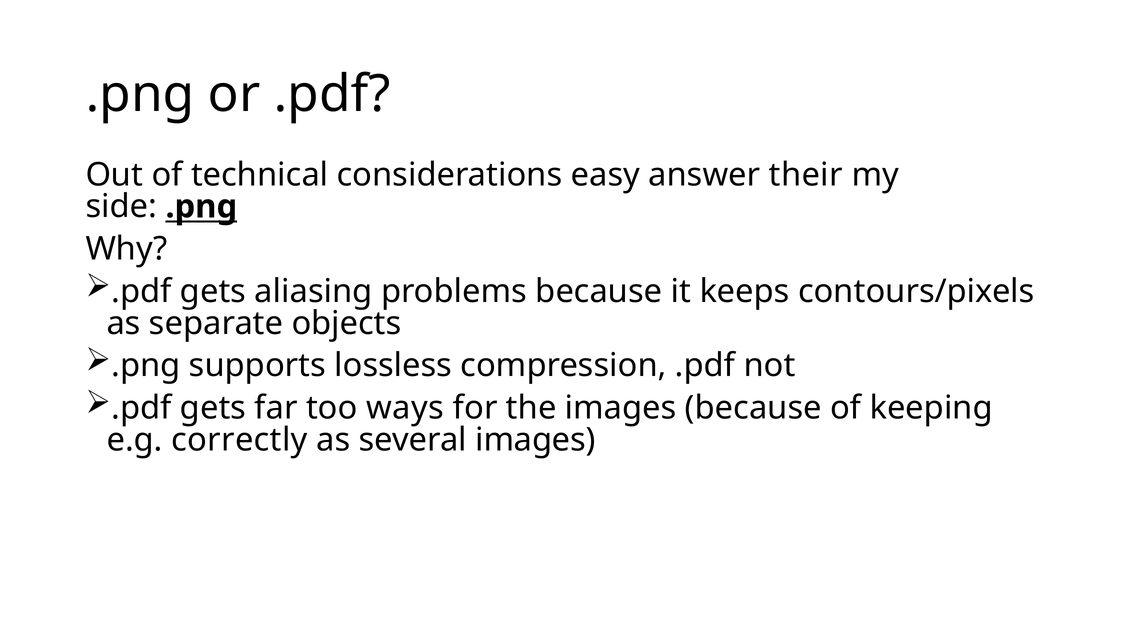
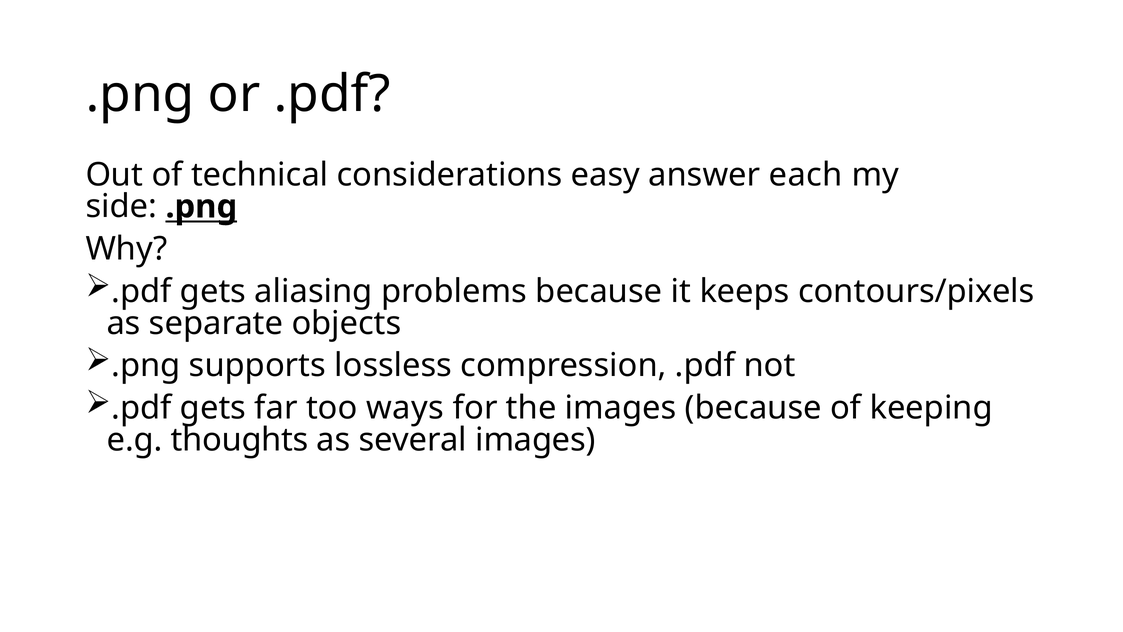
their: their -> each (806, 175)
correctly: correctly -> thoughts (240, 440)
